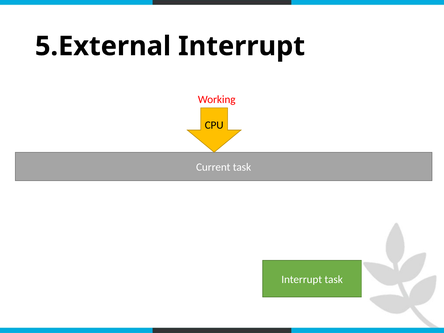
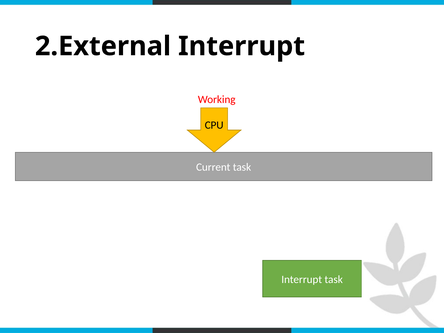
5.External: 5.External -> 2.External (103, 46)
